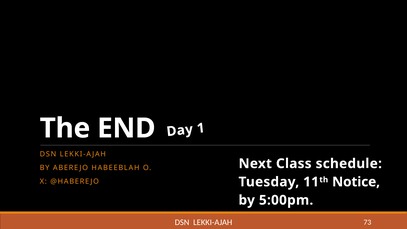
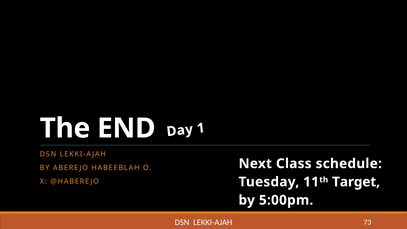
Notice: Notice -> Target (356, 182)
